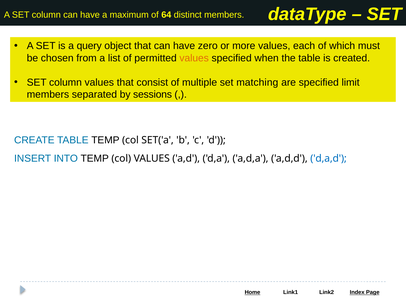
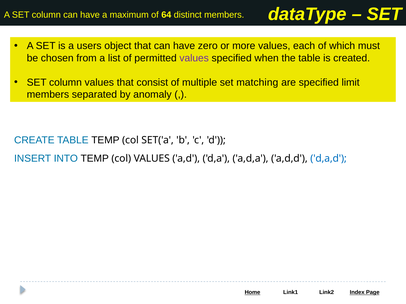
query: query -> users (89, 46)
values colour: orange -> purple (194, 58)
sessions: sessions -> anomaly (152, 95)
